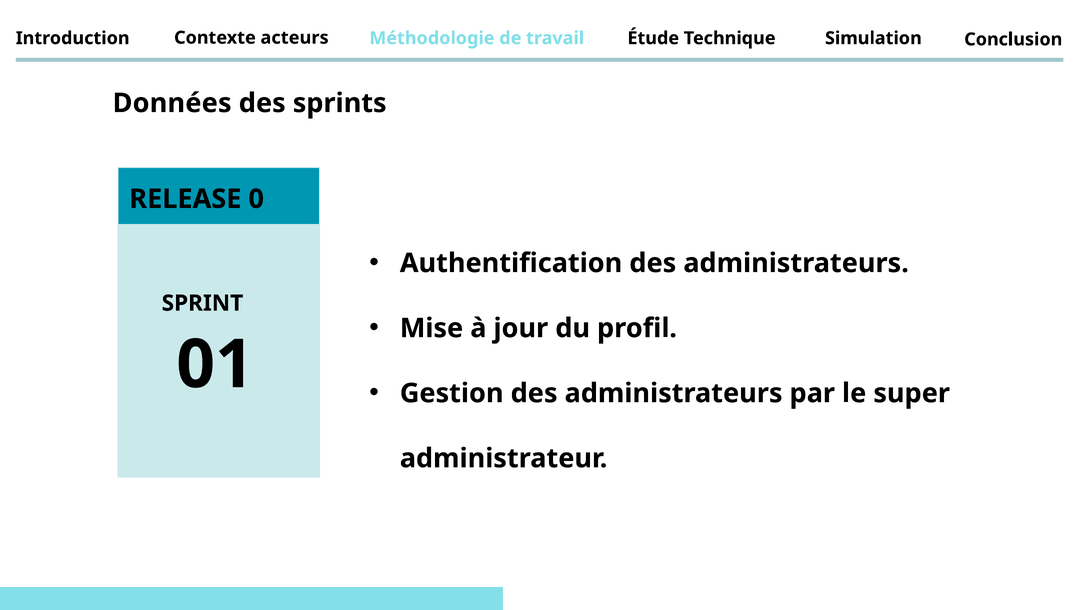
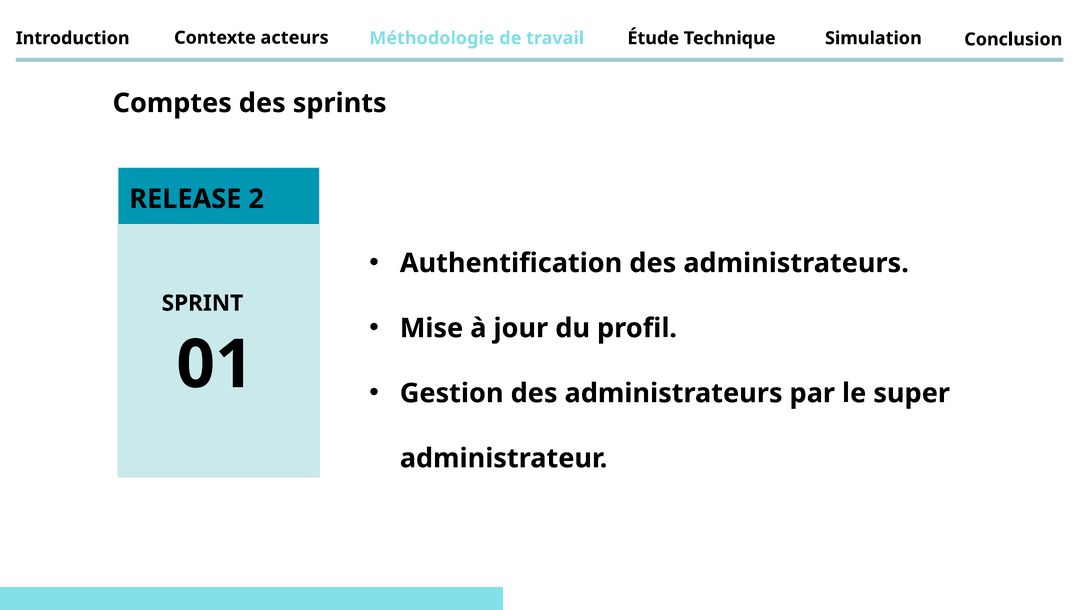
Données: Données -> Comptes (172, 103)
0: 0 -> 2 (256, 199)
